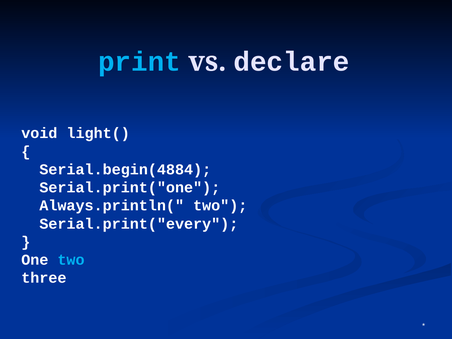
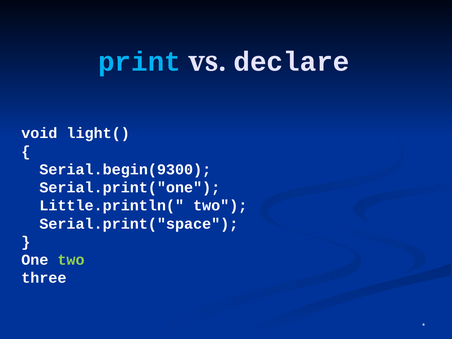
Serial.begin(4884: Serial.begin(4884 -> Serial.begin(9300 (125, 169)
Always.println(: Always.println( -> Little.println( (112, 206)
Serial.print("every: Serial.print("every -> Serial.print("space (139, 224)
two colour: light blue -> light green (71, 260)
